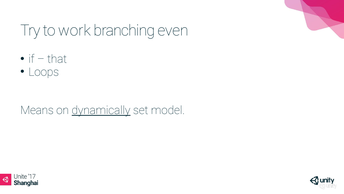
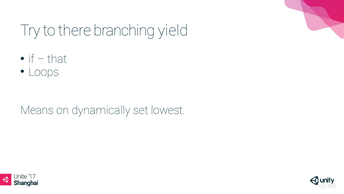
work: work -> there (75, 30)
even: even -> yield (173, 30)
dynamically underline: present -> none (101, 110)
model: model -> lowest (168, 110)
